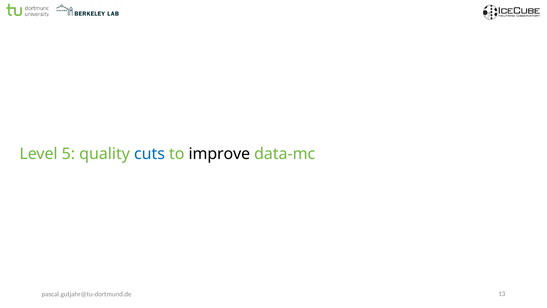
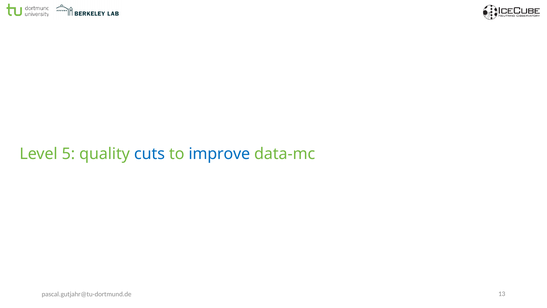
improve colour: black -> blue (219, 154)
